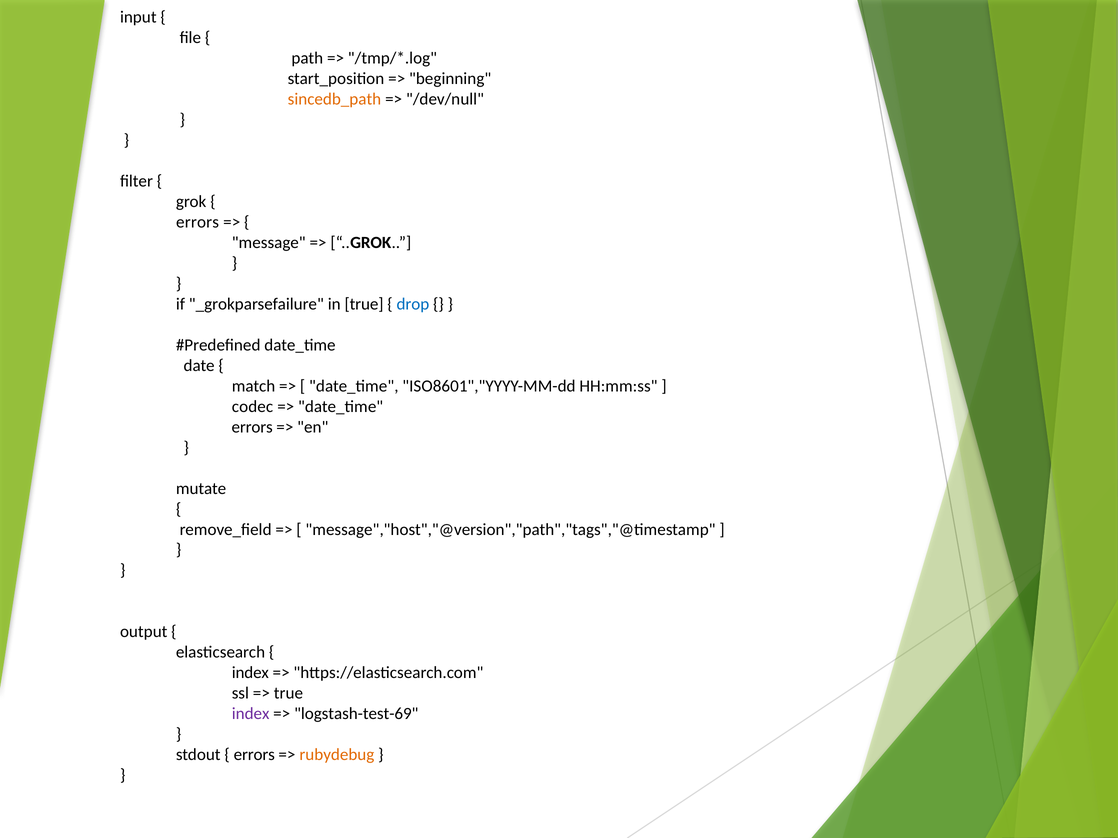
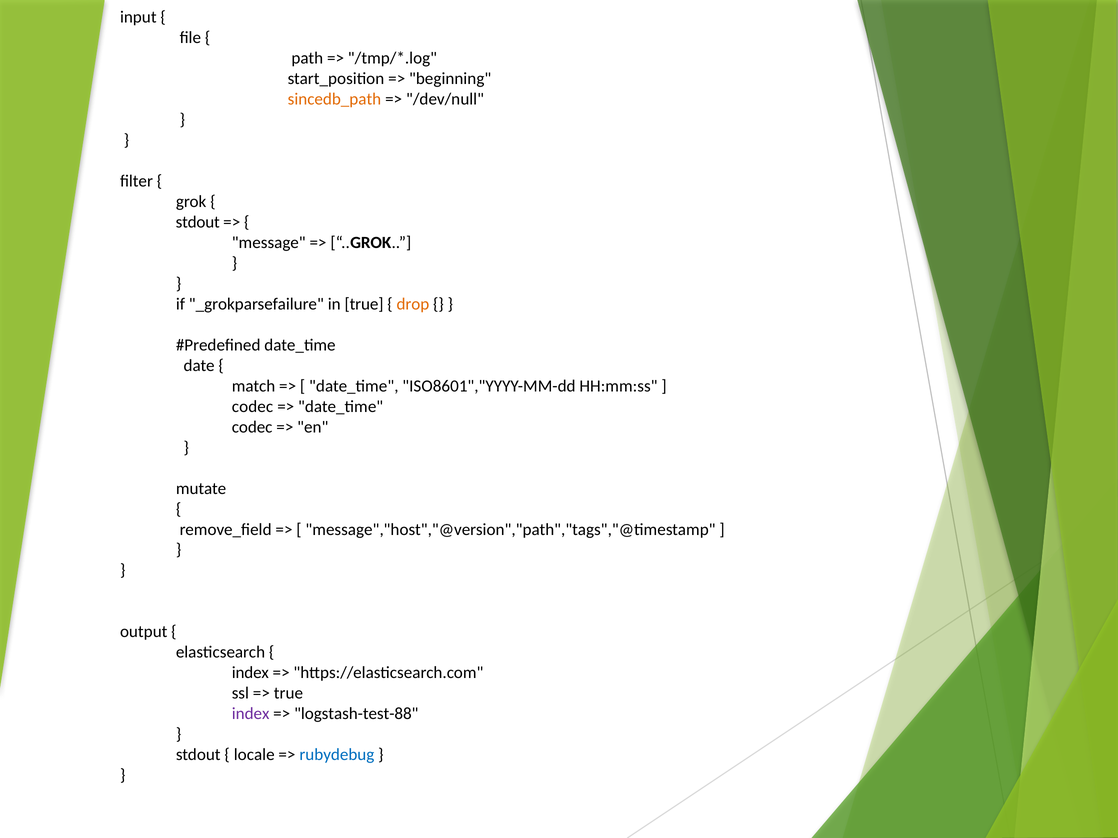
errors: errors -> stdout (198, 222)
drop colour: blue -> orange (413, 304)
errors: errors -> codec (252, 427)
logstash-test-69: logstash-test-69 -> logstash-test-88 (356, 714)
errors: errors -> locale (254, 755)
rubydebug colour: orange -> blue (337, 755)
